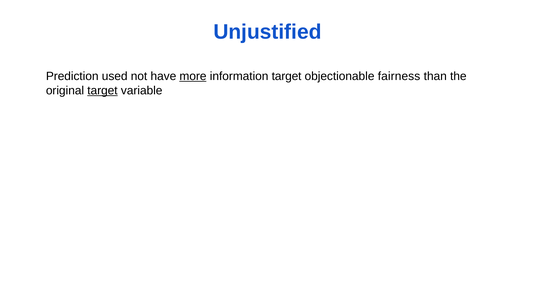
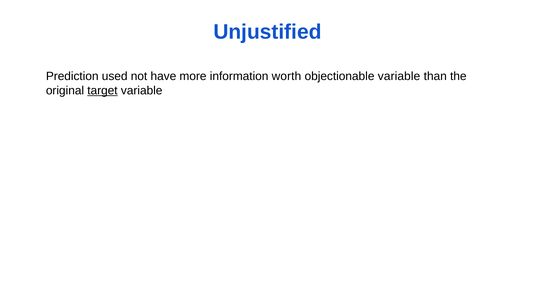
more underline: present -> none (193, 76)
information target: target -> worth (286, 76)
objectionable fairness: fairness -> variable (399, 76)
